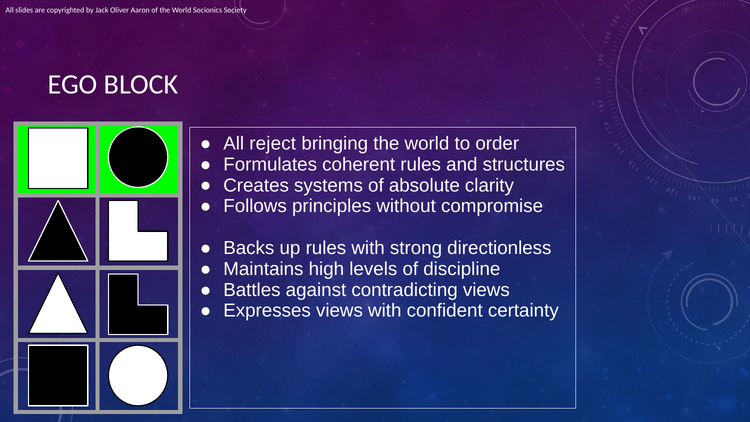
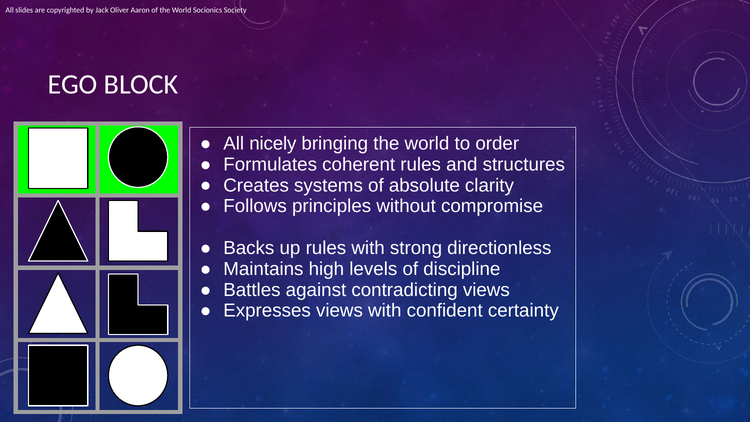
reject: reject -> nicely (273, 143)
